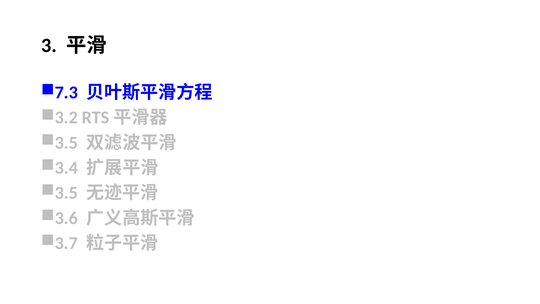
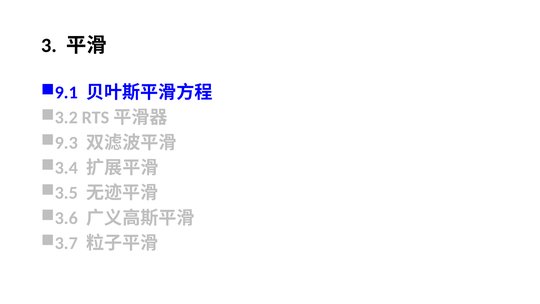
7.3: 7.3 -> 9.1 (66, 93)
3.5: 3.5 -> 9.3 (66, 143)
